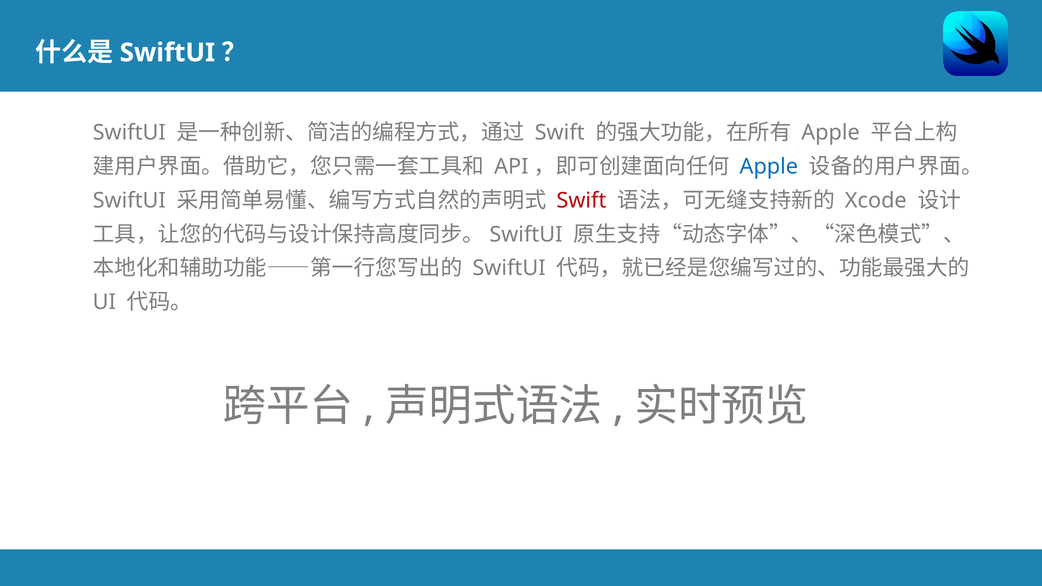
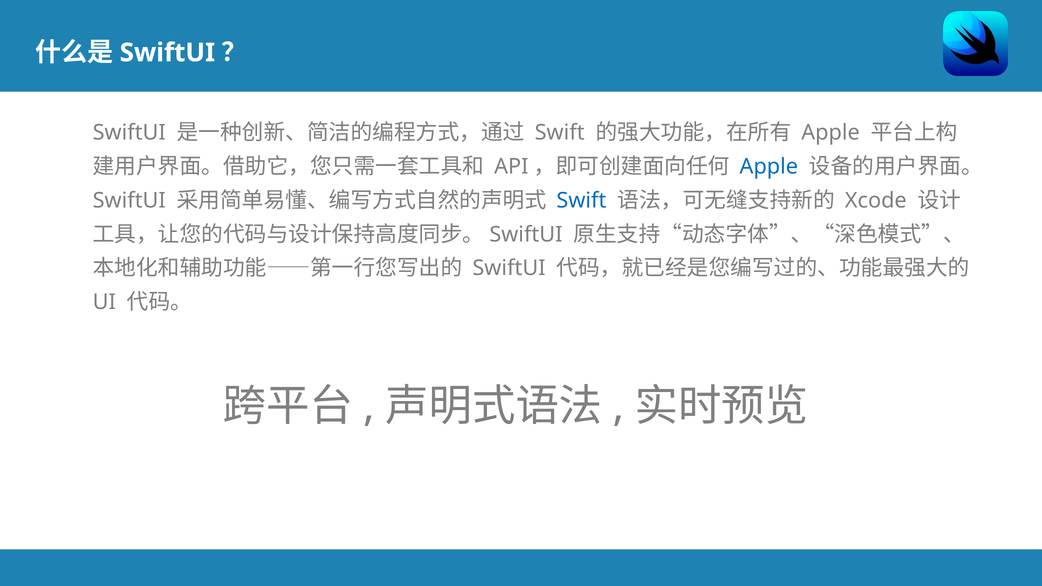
Swift colour: red -> blue (581, 201)
